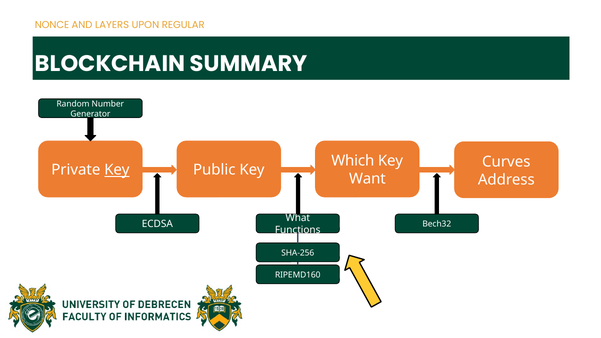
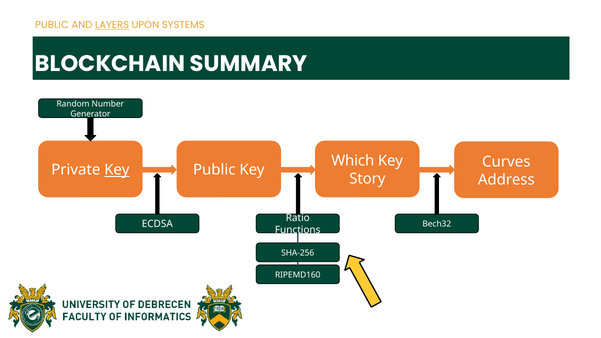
NONCE: NONCE -> PUBLIC (52, 25)
LAYERS underline: none -> present (112, 25)
REGULAR: REGULAR -> SYSTEMS (183, 25)
Want: Want -> Story (367, 179)
What: What -> Ratio (298, 218)
